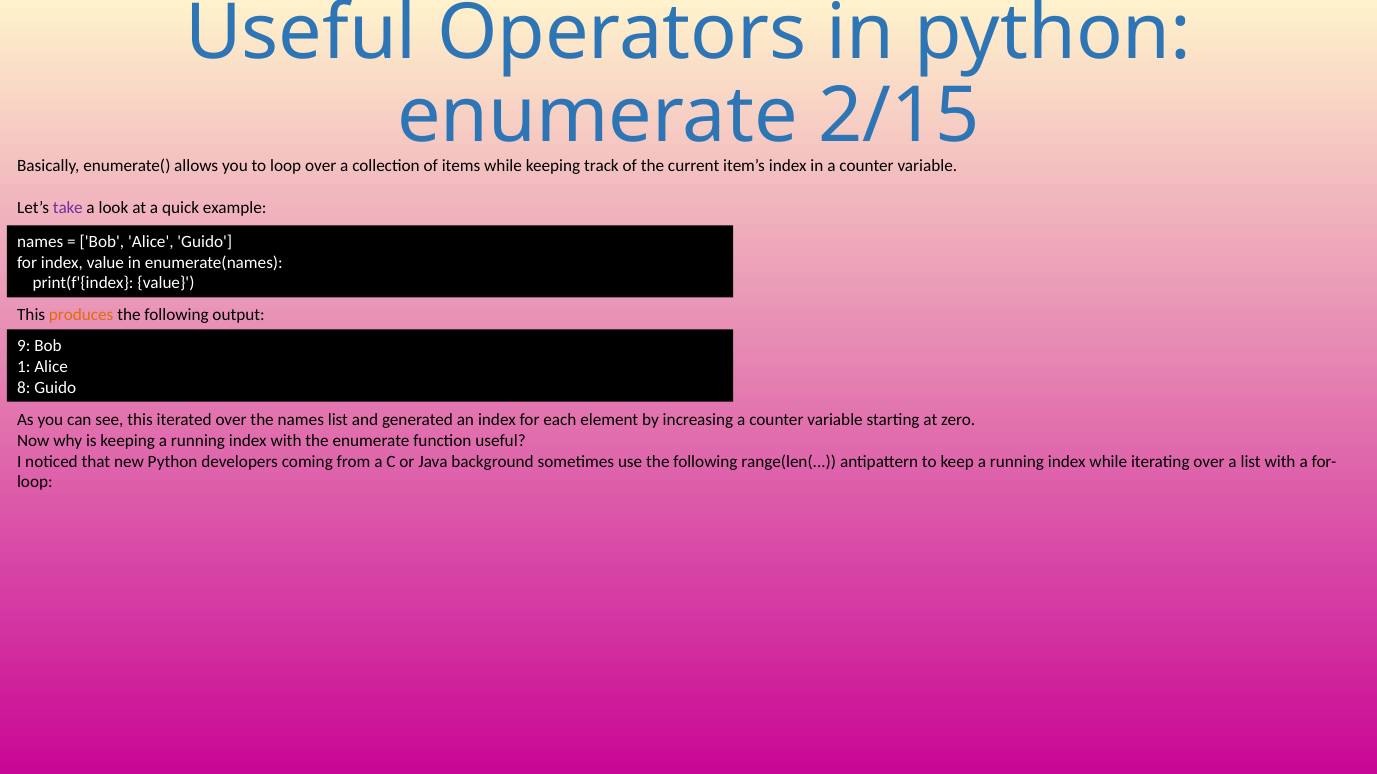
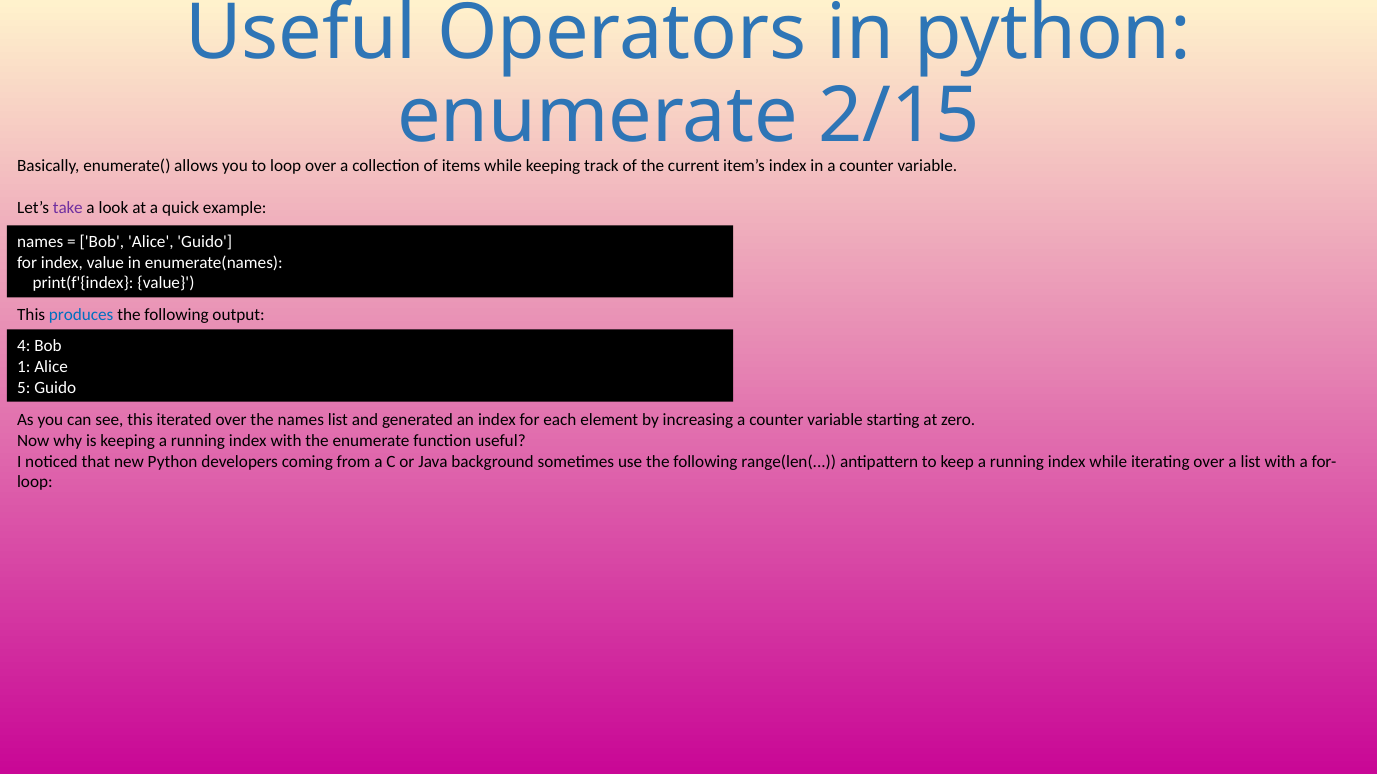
produces colour: orange -> blue (81, 315)
9: 9 -> 4 (24, 346)
8: 8 -> 5 (24, 388)
